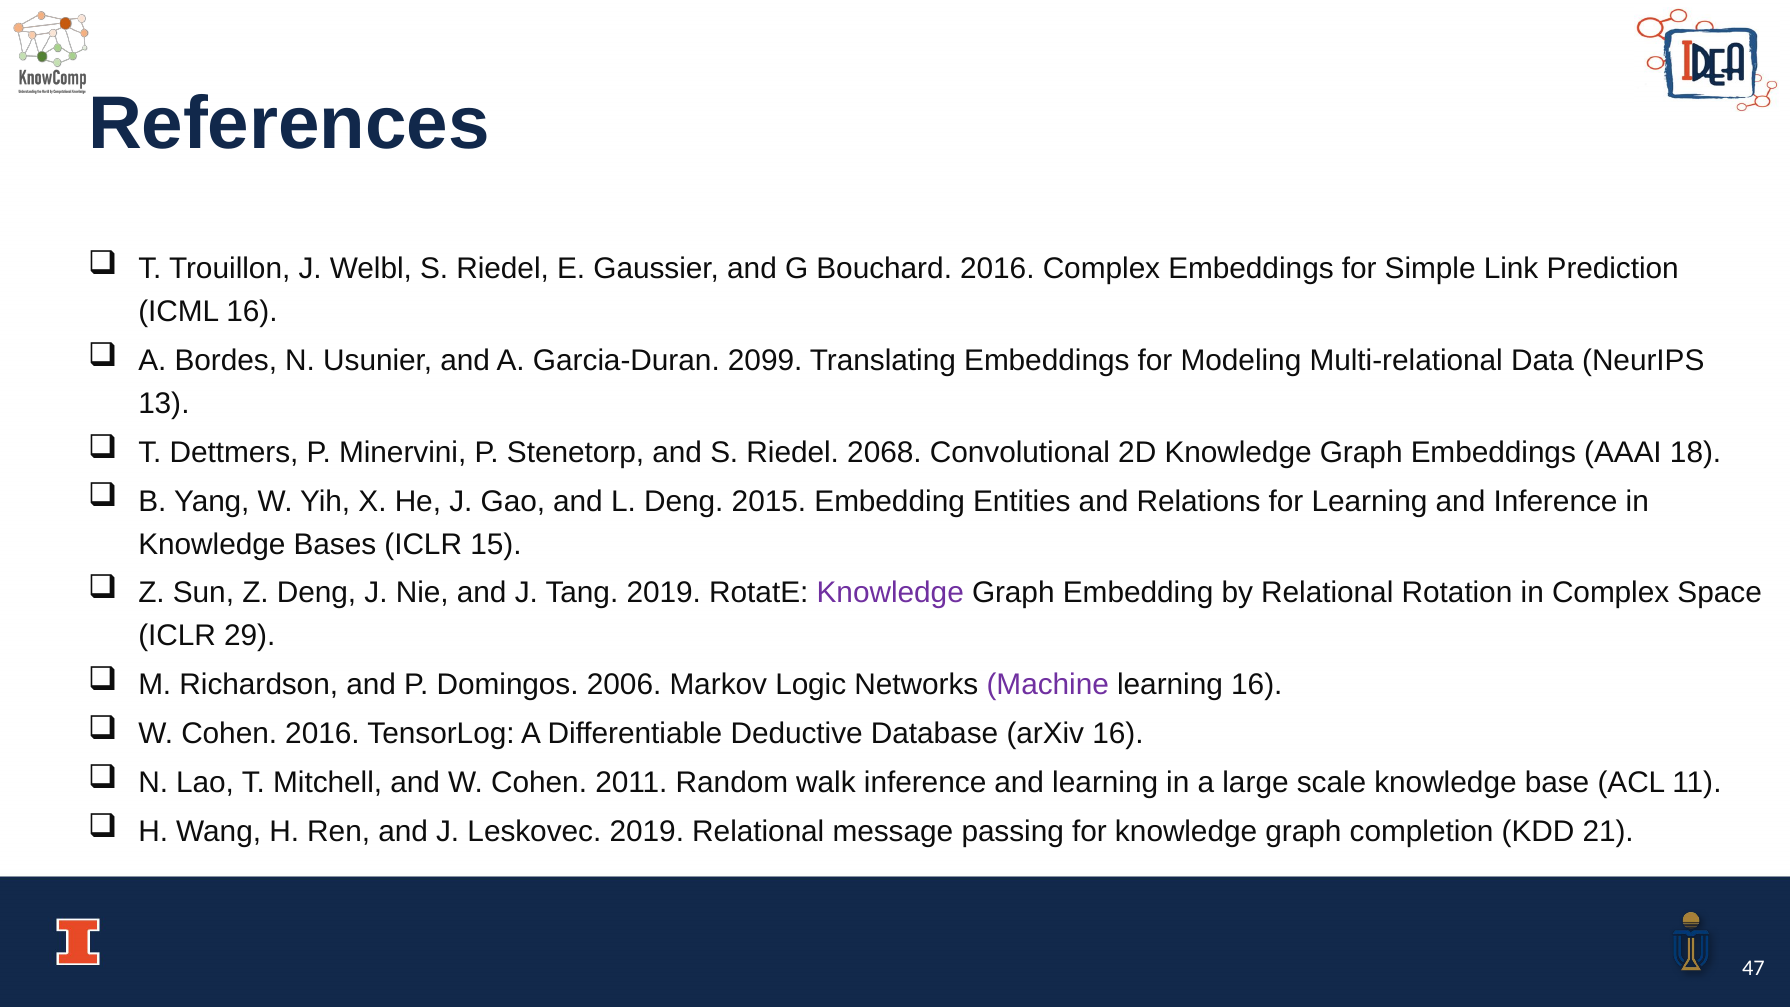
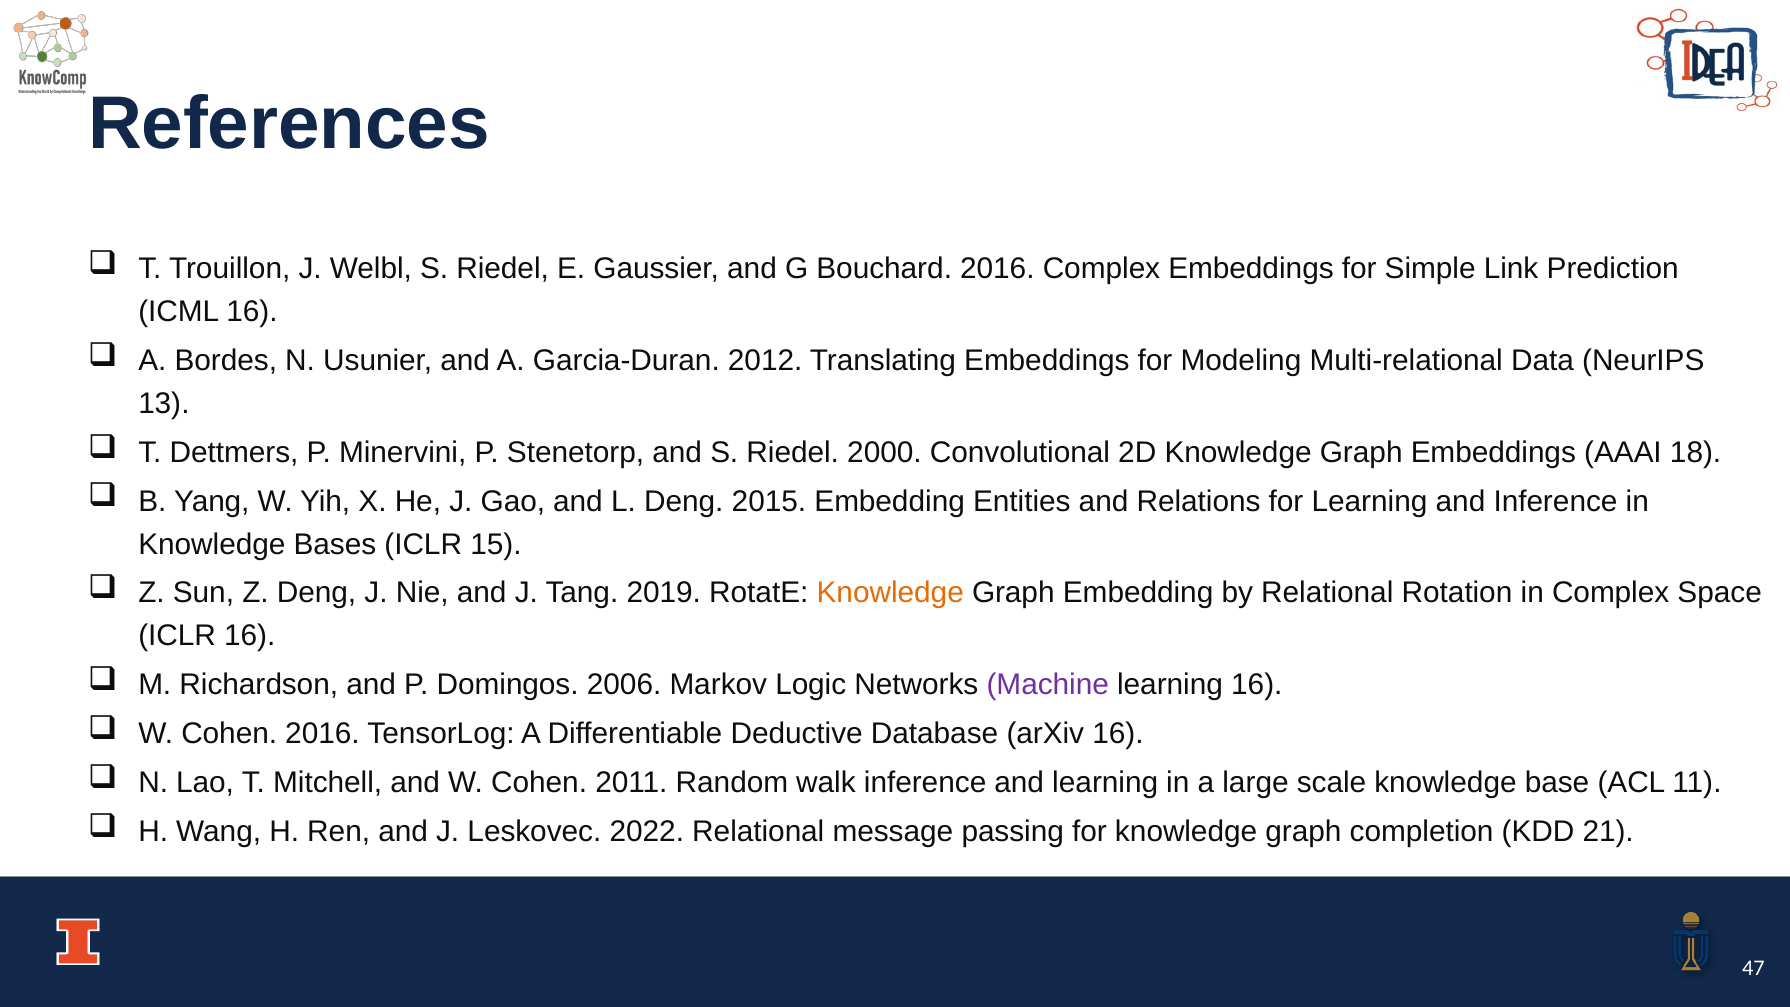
2099: 2099 -> 2012 (765, 361)
2068: 2068 -> 2000 (884, 452)
Knowledge colour: purple -> orange (890, 593)
ICLR 29: 29 -> 16 (250, 636)
Leskovec 2019: 2019 -> 2022 (647, 832)
